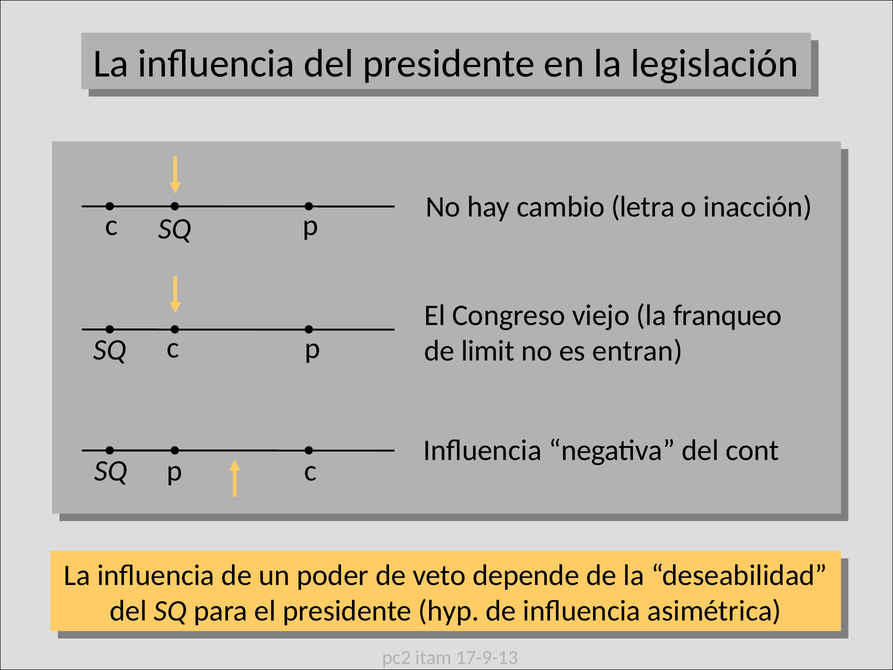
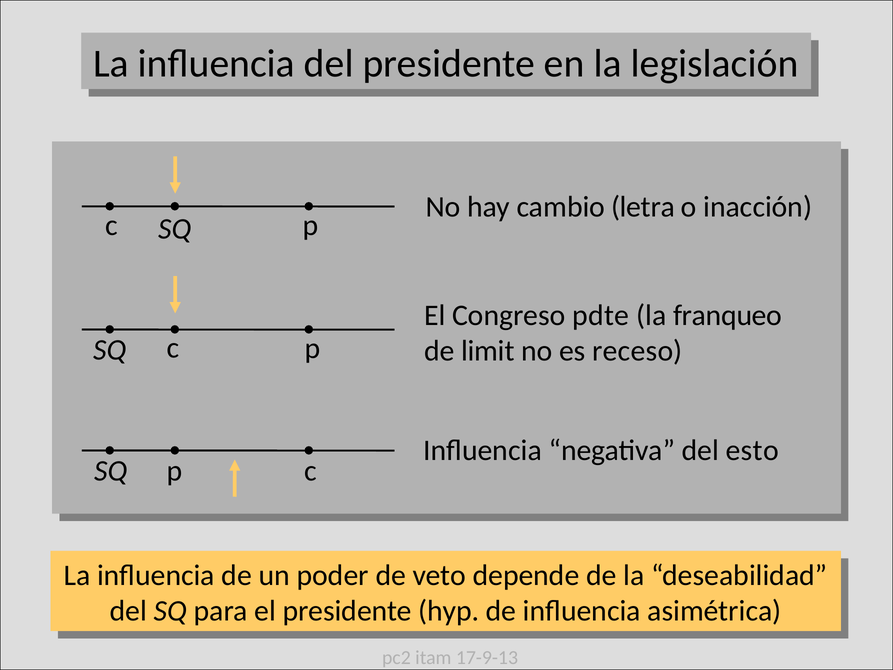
viejo: viejo -> pdte (601, 315)
entran: entran -> receso (637, 351)
cont: cont -> esto (752, 450)
